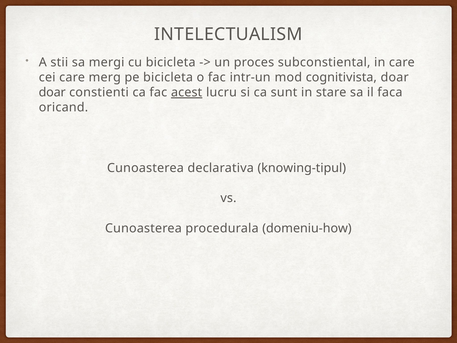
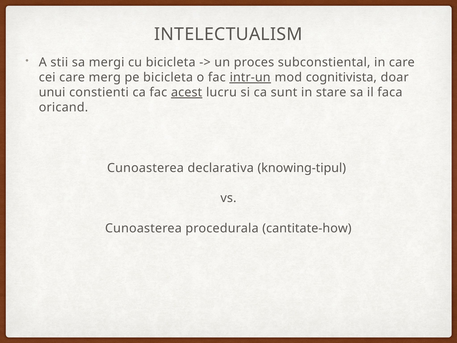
intr-un underline: none -> present (250, 77)
doar: doar -> unui (52, 92)
domeniu-how: domeniu-how -> cantitate-how (307, 228)
